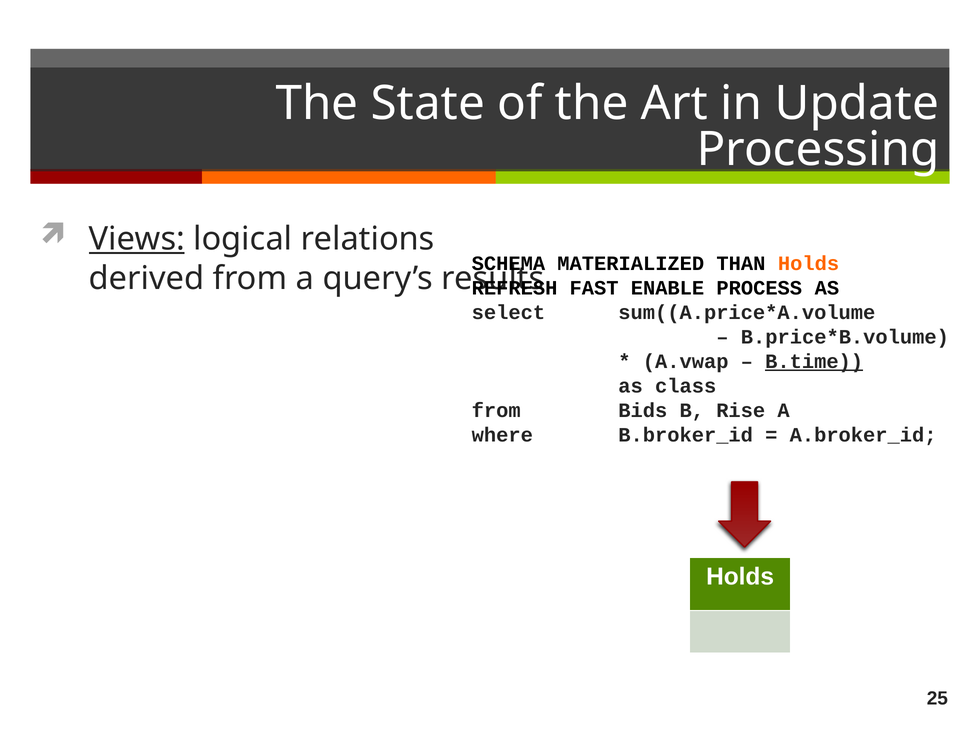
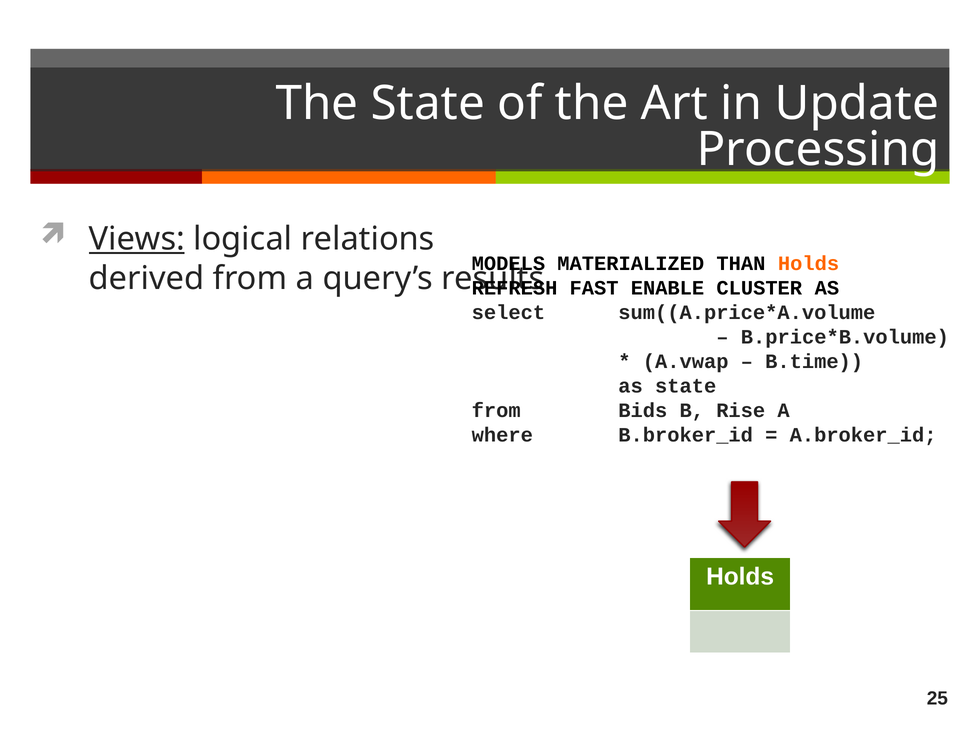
SCHEMA: SCHEMA -> MODELS (508, 263)
PROCESS: PROCESS -> CLUSTER (759, 288)
B.time underline: present -> none (814, 361)
as class: class -> state (686, 386)
